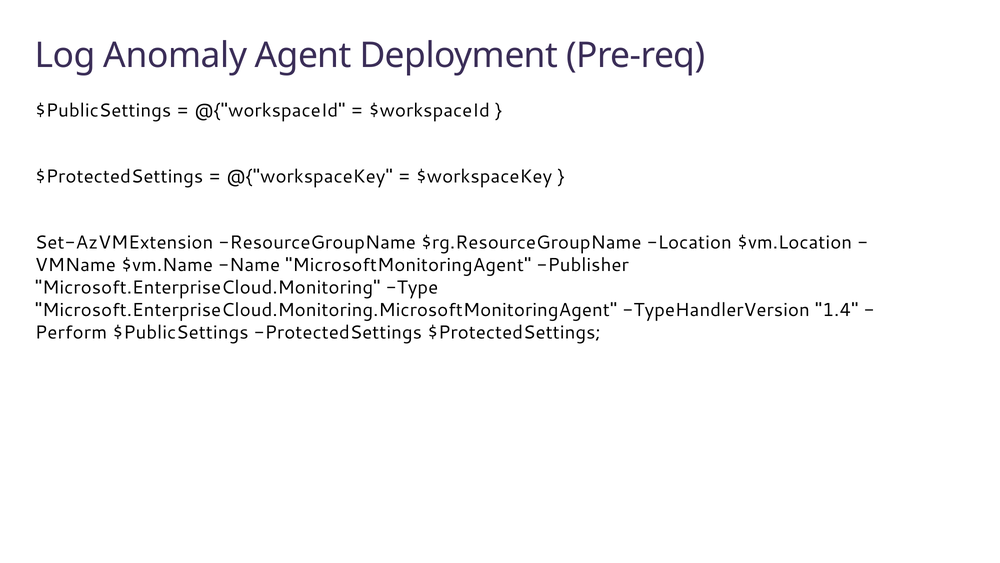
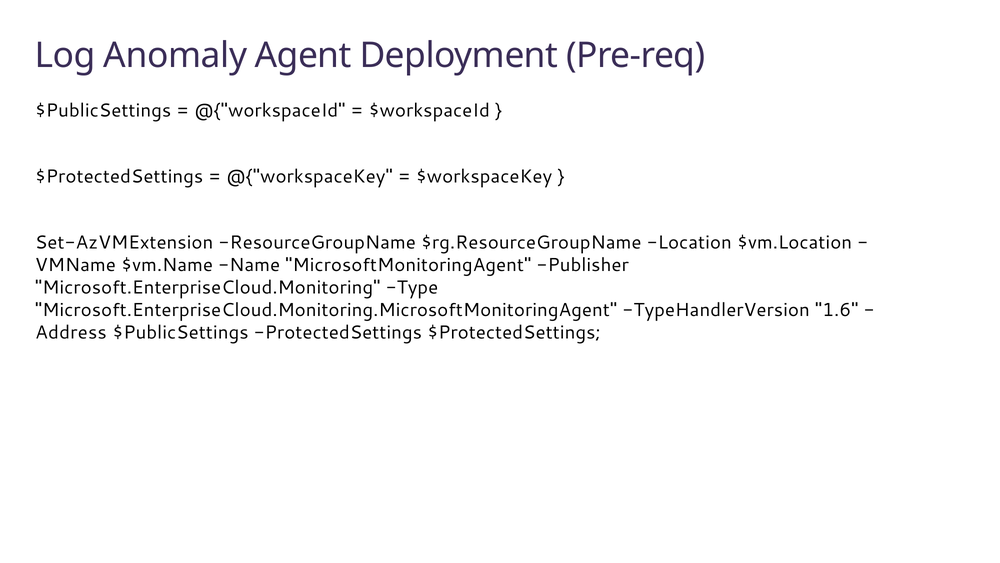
1.4: 1.4 -> 1.6 (837, 310)
Perform: Perform -> Address (71, 332)
